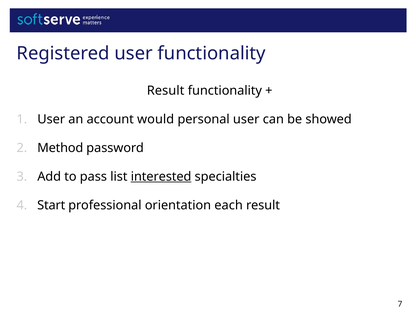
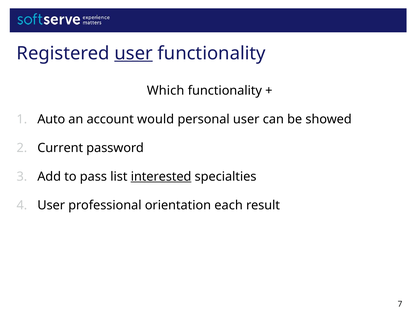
user underline: none -> present (134, 53)
Result: Result -> Which (166, 91)
User: User -> Auto (51, 119)
Method: Method -> Current (60, 148)
Start: Start -> User (51, 205)
